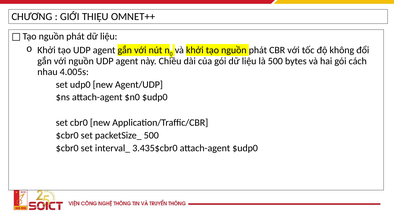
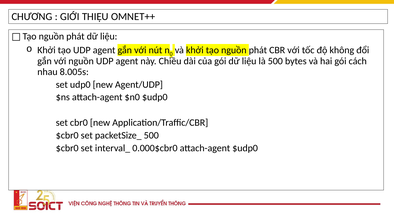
4.005s: 4.005s -> 8.005s (74, 72)
3.435$cbr0: 3.435$cbr0 -> 0.000$cbr0 (155, 148)
